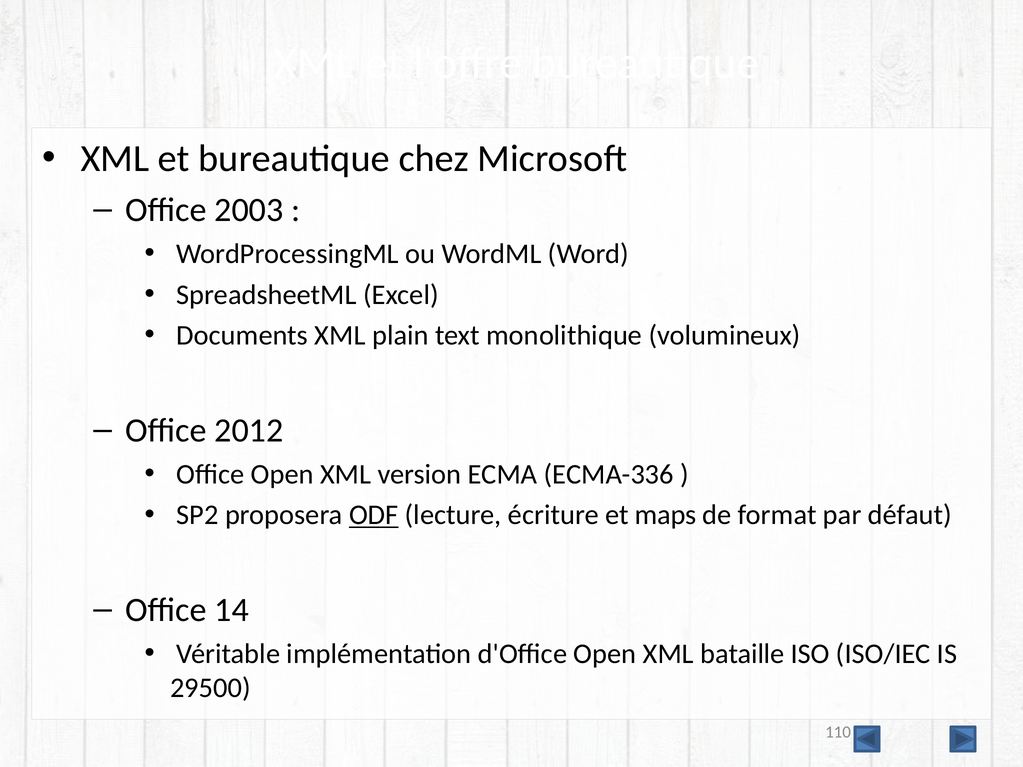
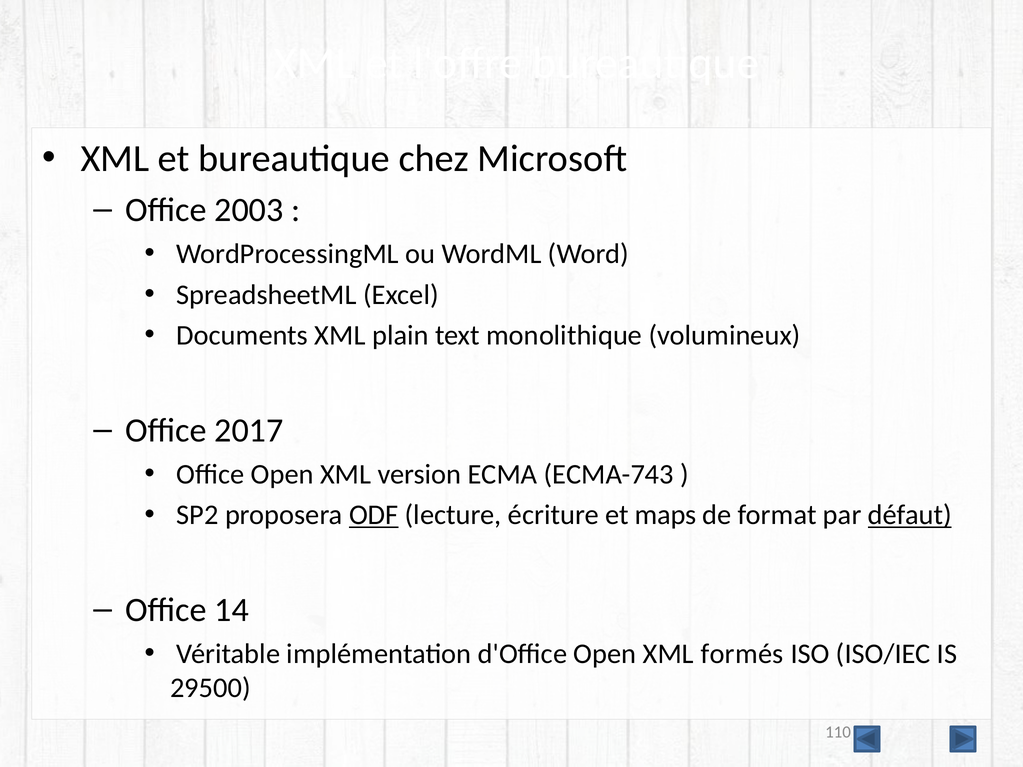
2012: 2012 -> 2017 (249, 430)
ECMA-336: ECMA-336 -> ECMA-743 (609, 474)
défaut underline: none -> present (910, 515)
bataille: bataille -> formés (742, 654)
